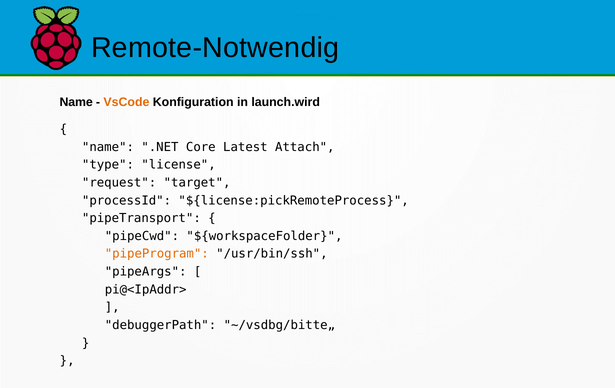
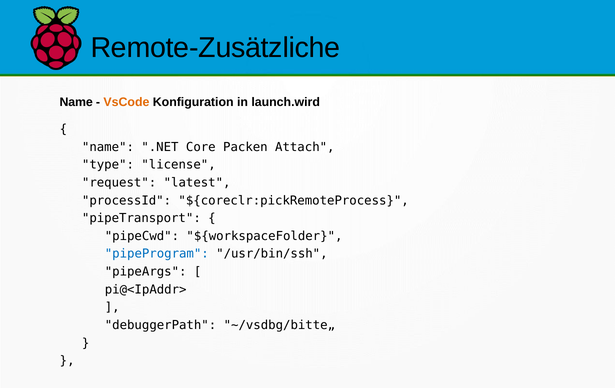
Remote-Notwendig: Remote-Notwendig -> Remote-Zusätzliche (215, 48)
Latest: Latest -> Packen (245, 147)
target: target -> latest (197, 182)
${license:pickRemoteProcess: ${license:pickRemoteProcess -> ${coreclr:pickRemoteProcess (294, 200)
pipeProgram colour: orange -> blue (157, 254)
